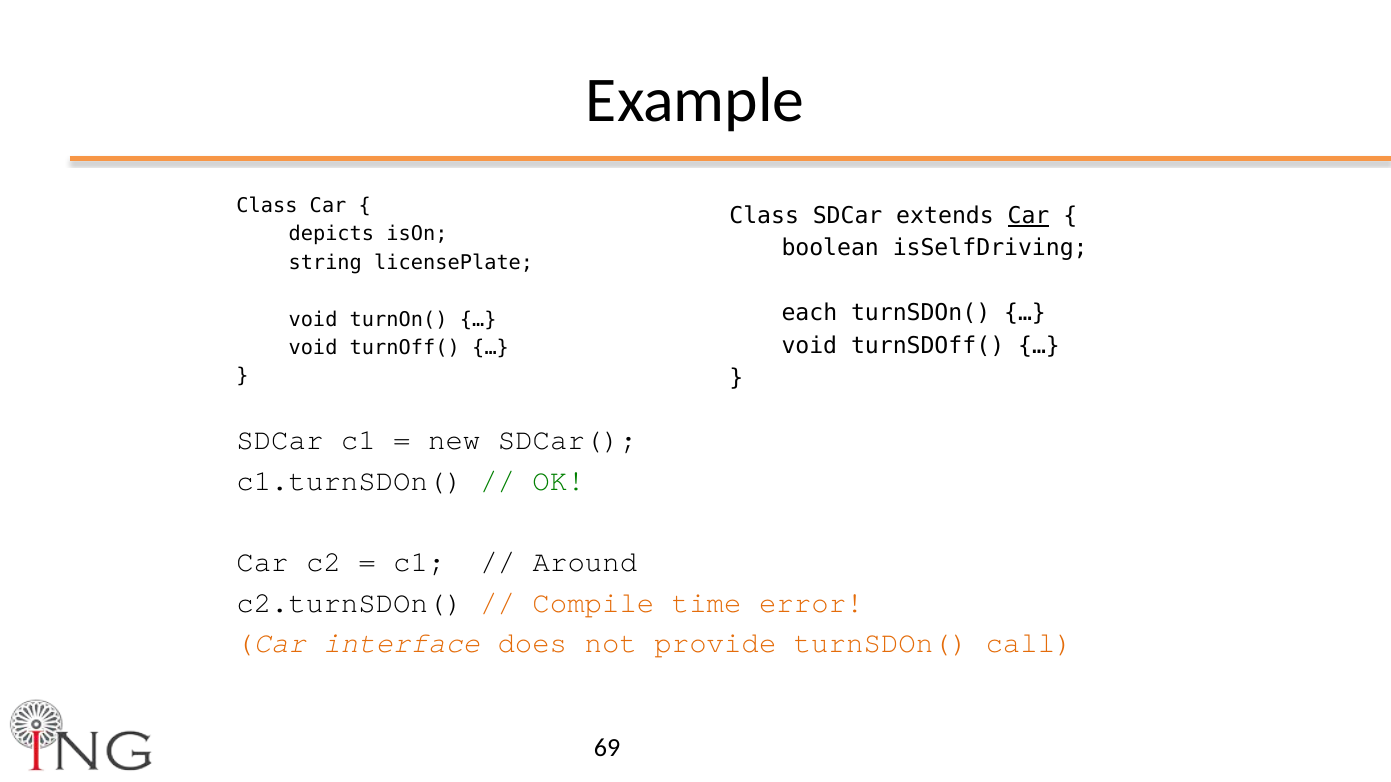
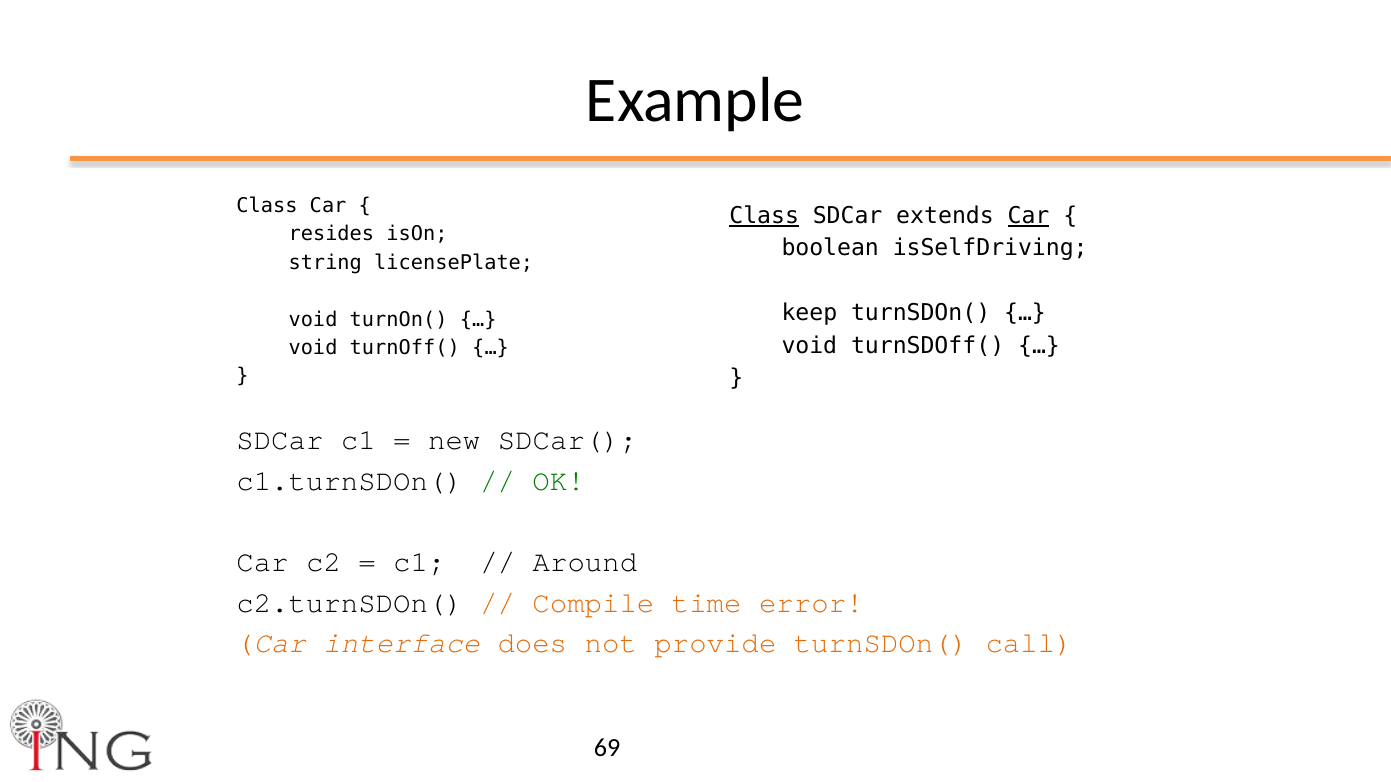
Class underline: none -> present (764, 216)
depicts: depicts -> resides (331, 234)
each: each -> keep (809, 313)
